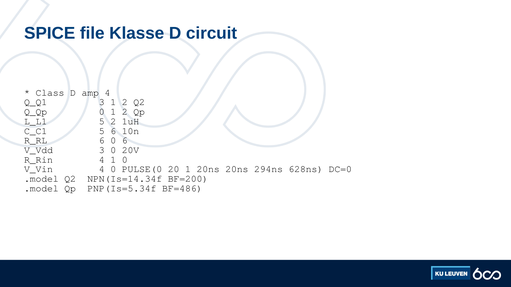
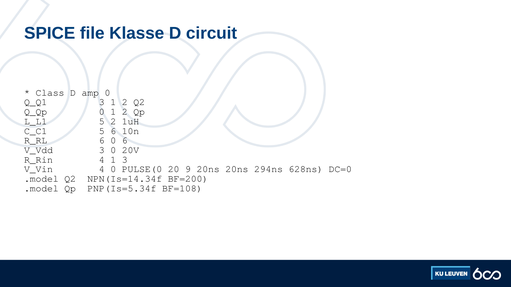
amp 4: 4 -> 0 (107, 93)
1 0: 0 -> 3 (125, 160)
20 1: 1 -> 9 (188, 169)
BF=486: BF=486 -> BF=108 (182, 189)
